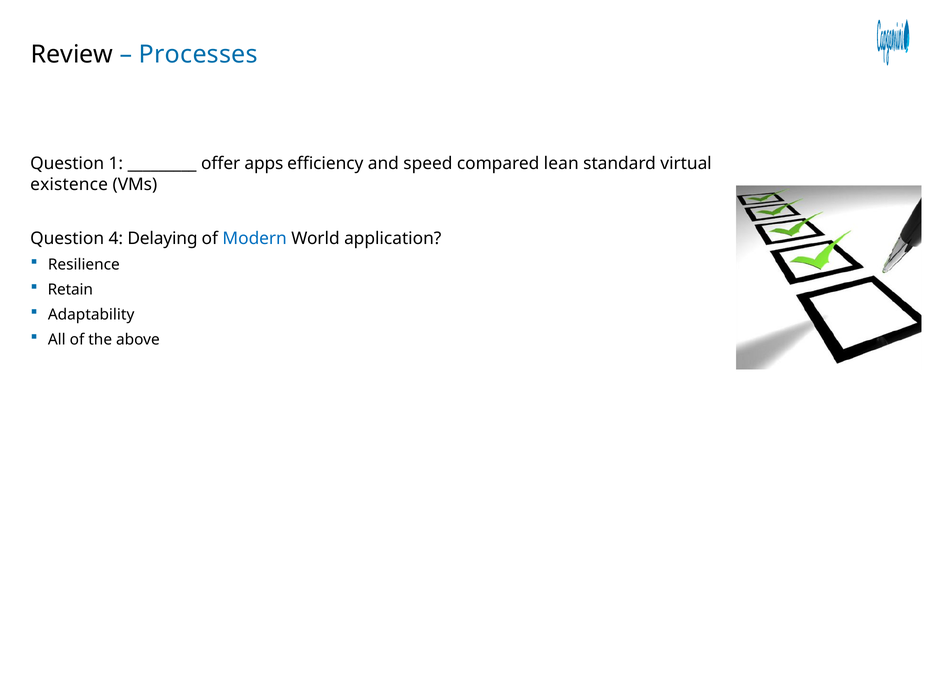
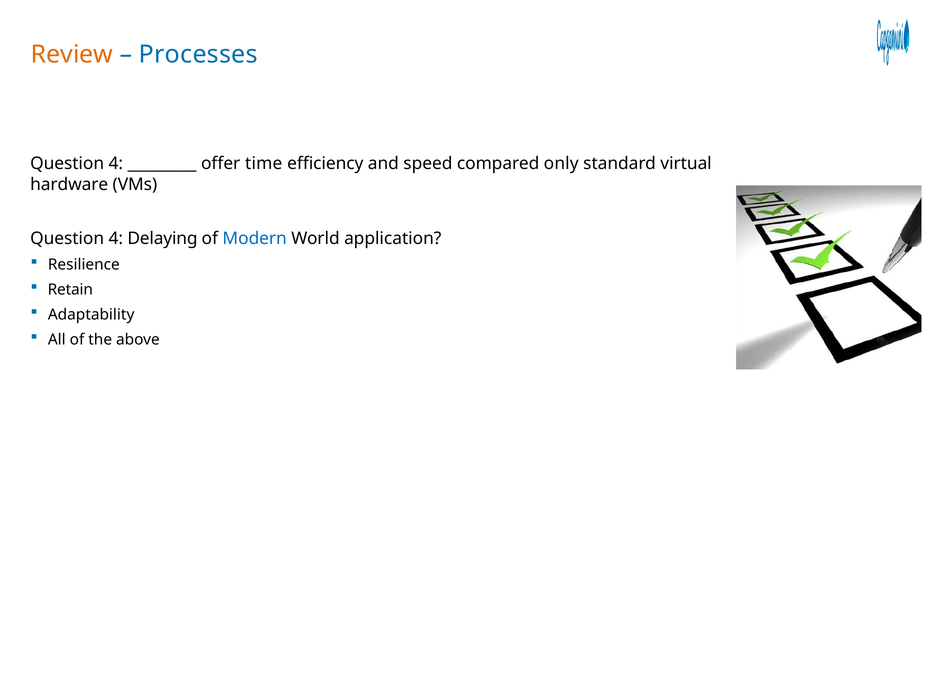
Review colour: black -> orange (72, 54)
1: 1 -> 4 (116, 163)
apps: apps -> time (264, 163)
lean: lean -> only (561, 163)
existence: existence -> hardware (69, 185)
